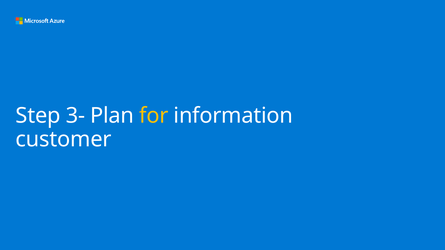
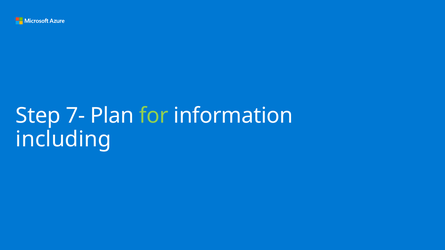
3-: 3- -> 7- (75, 116)
for colour: yellow -> light green (154, 116)
customer: customer -> including (63, 139)
